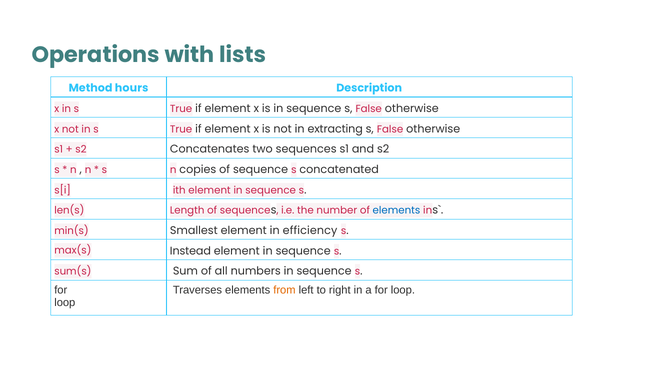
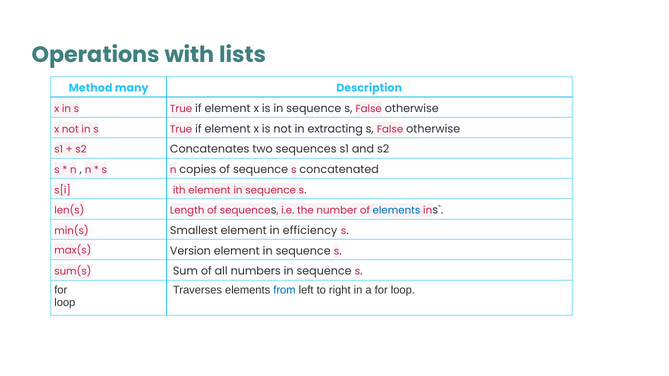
hours: hours -> many (132, 88)
Instead: Instead -> Version (190, 251)
from colour: orange -> blue (284, 290)
